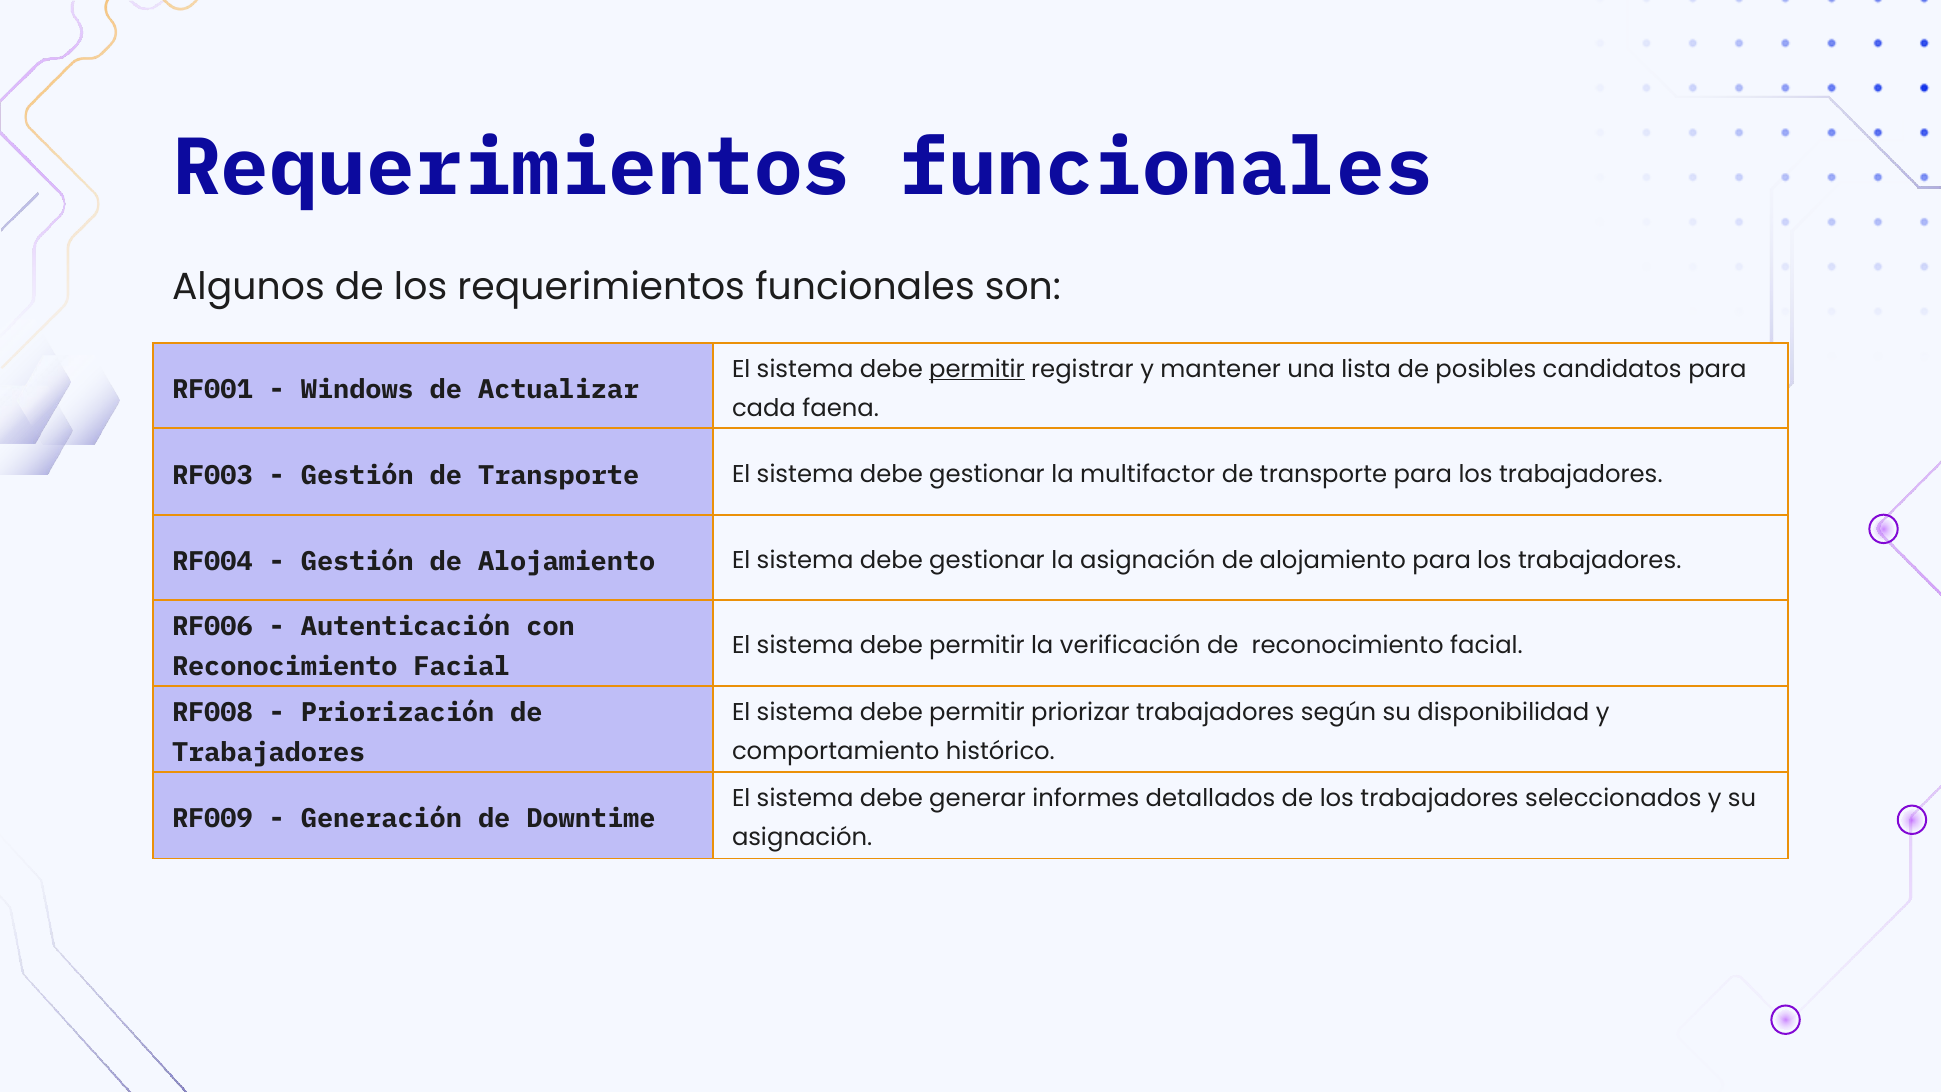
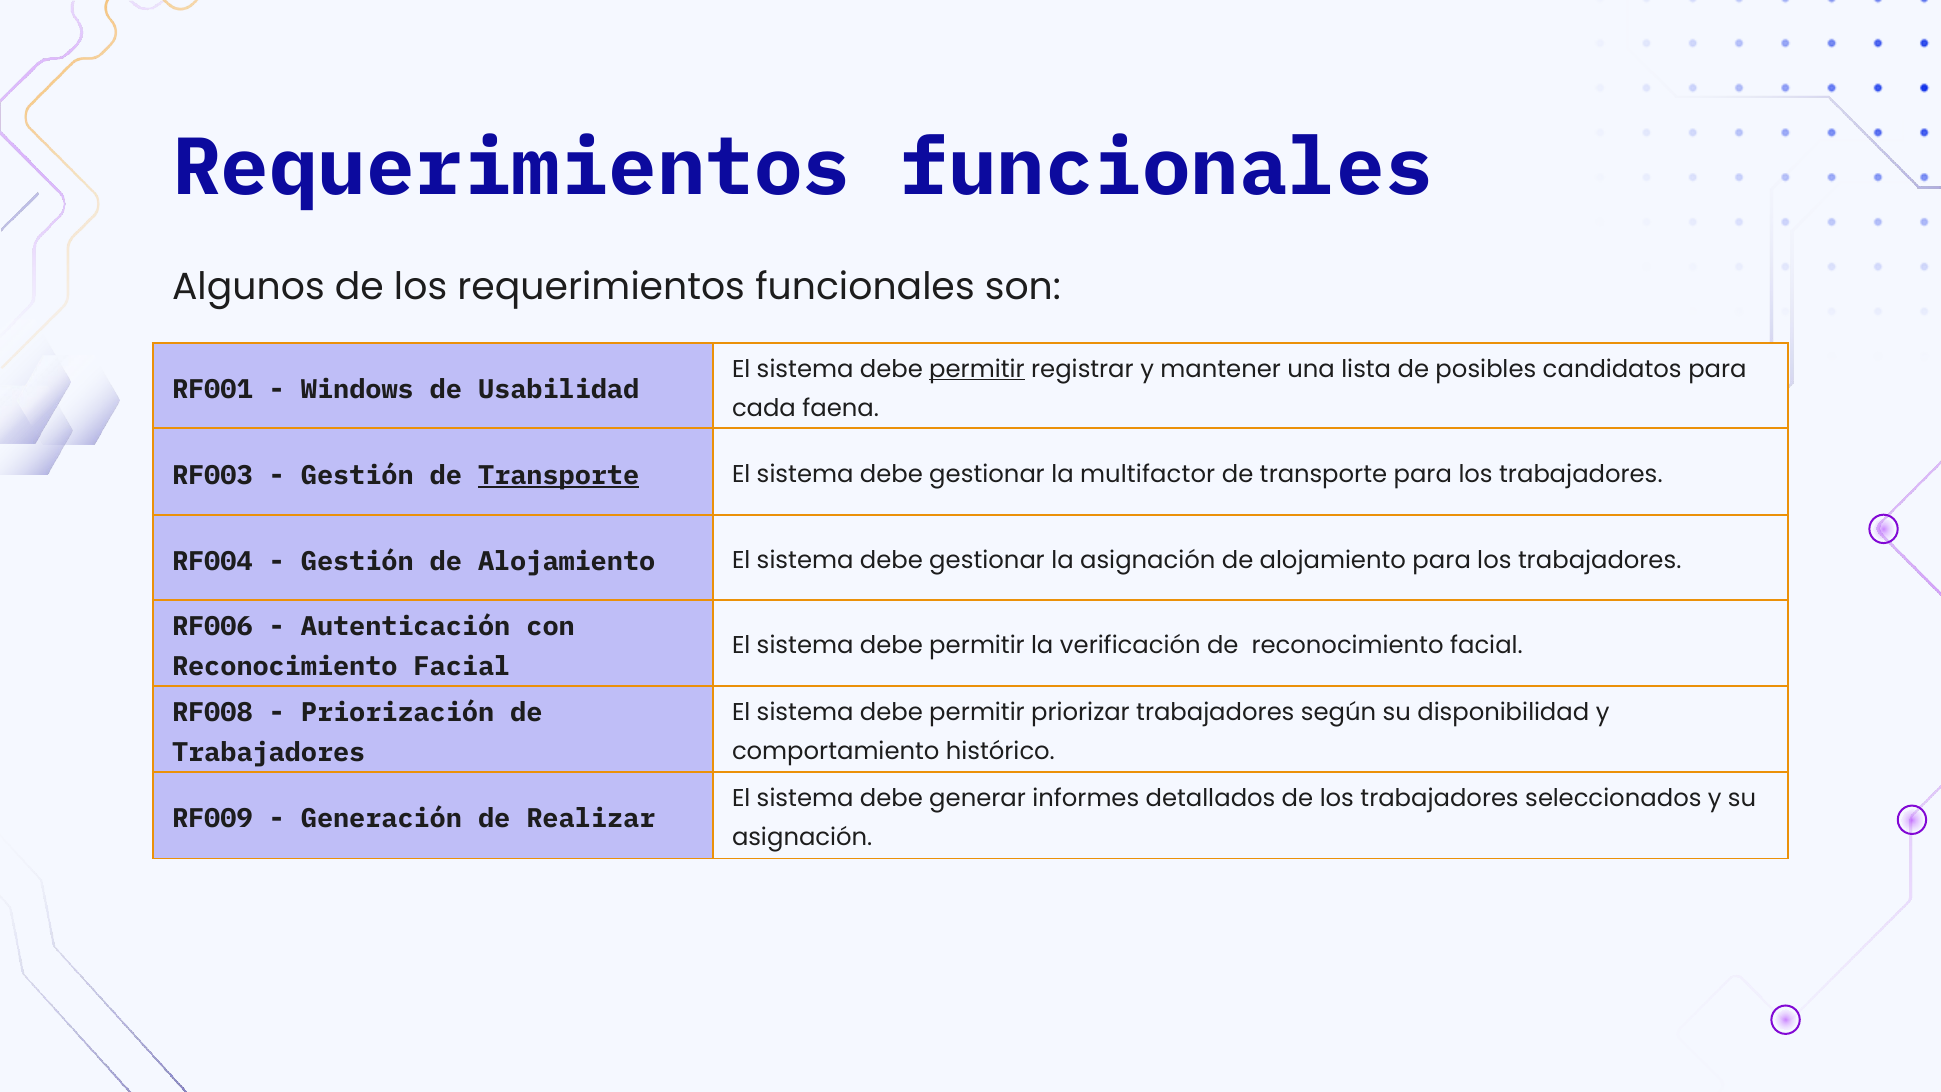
Actualizar: Actualizar -> Usabilidad (559, 389)
Transporte underline: none -> present (559, 475)
Downtime: Downtime -> Realizar (591, 819)
